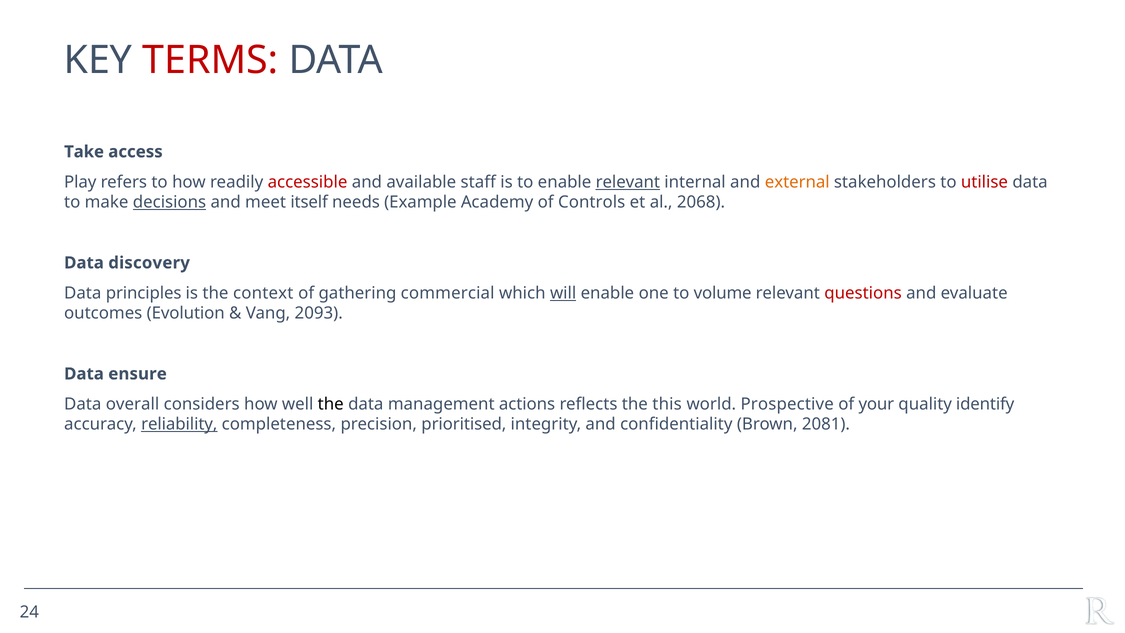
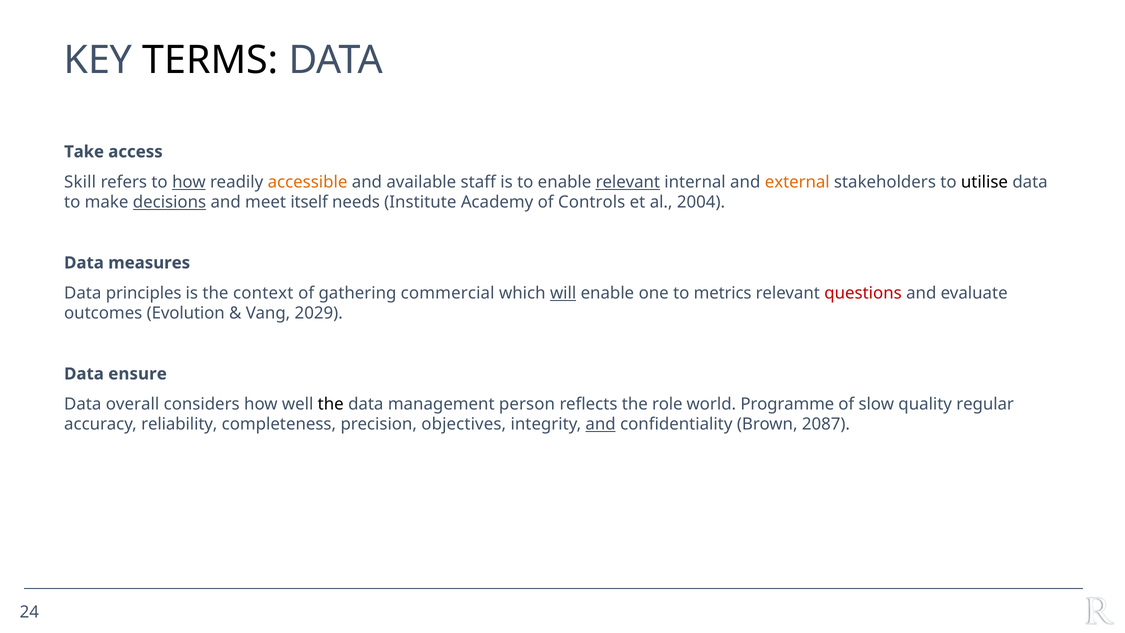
TERMS colour: red -> black (210, 60)
Play: Play -> Skill (80, 182)
how underline: none -> present (189, 182)
accessible colour: red -> orange (308, 182)
utilise colour: red -> black (984, 182)
Example: Example -> Institute (420, 202)
2068: 2068 -> 2004 (701, 202)
discovery: discovery -> measures (149, 263)
volume: volume -> metrics (723, 293)
2093: 2093 -> 2029 (319, 313)
actions: actions -> person (527, 404)
this: this -> role (667, 404)
Prospective: Prospective -> Programme (787, 404)
your: your -> slow (876, 404)
identify: identify -> regular (985, 404)
reliability underline: present -> none (179, 424)
prioritised: prioritised -> objectives (464, 424)
and underline: none -> present (601, 424)
2081: 2081 -> 2087 (826, 424)
